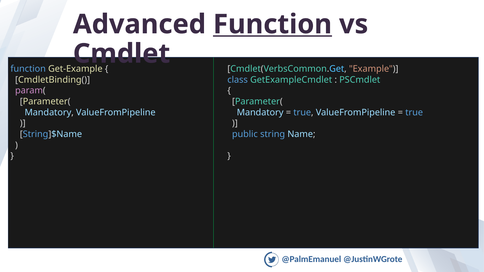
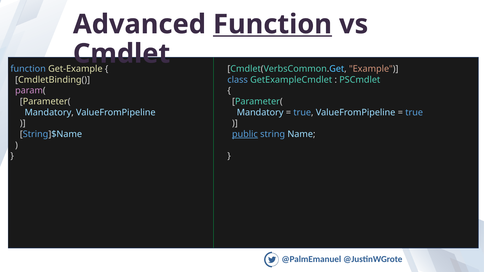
public underline: none -> present (245, 134)
